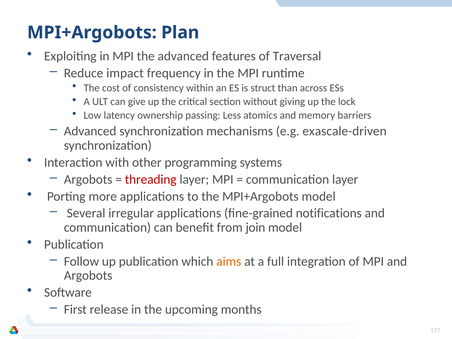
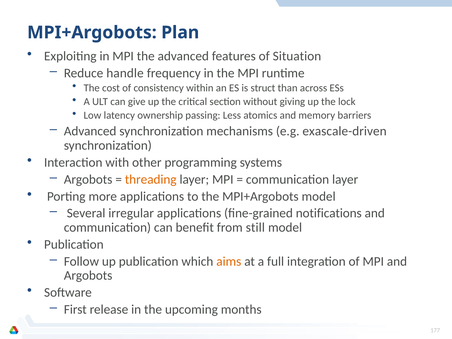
Traversal: Traversal -> Situation (297, 56)
impact: impact -> handle (125, 73)
threading colour: red -> orange (151, 179)
join: join -> still (255, 228)
